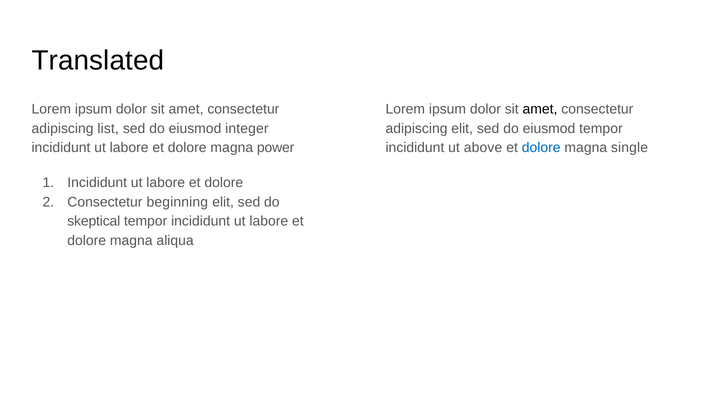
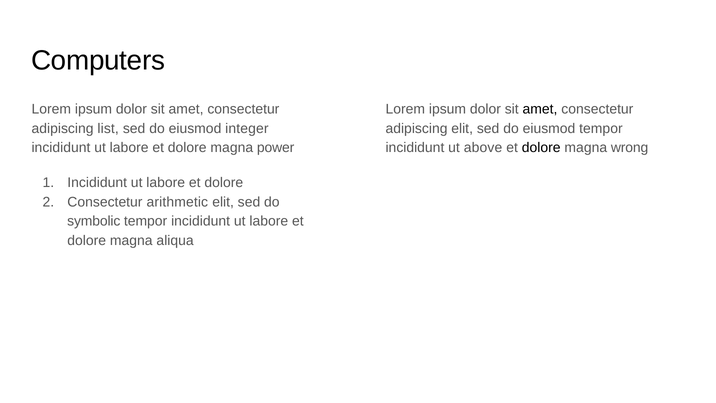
Translated: Translated -> Computers (98, 61)
dolore colour: blue -> black (541, 148)
single: single -> wrong (630, 148)
beginning: beginning -> arithmetic (177, 202)
skeptical: skeptical -> symbolic (94, 221)
